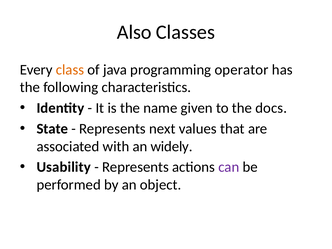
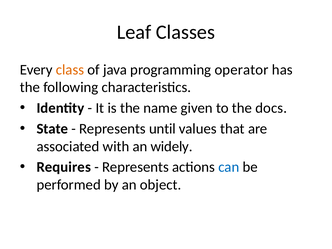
Also: Also -> Leaf (134, 32)
next: next -> until (162, 129)
Usability: Usability -> Requires (64, 167)
can colour: purple -> blue (229, 167)
